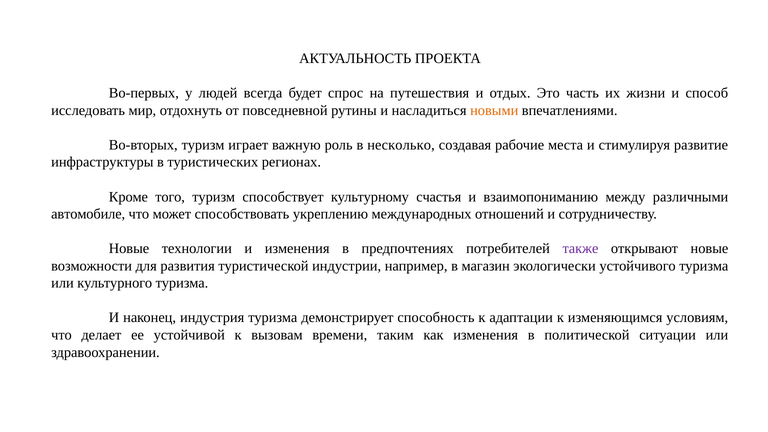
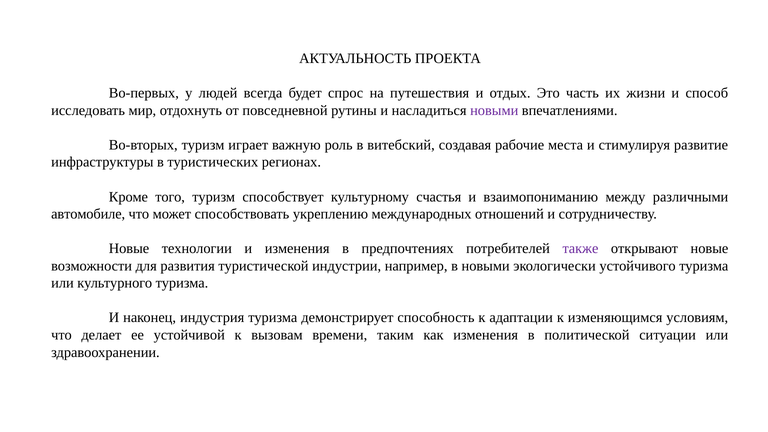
новыми colour: orange -> purple (494, 110)
несколько: несколько -> витебский (401, 145)
в магазин: магазин -> новыми (486, 266)
